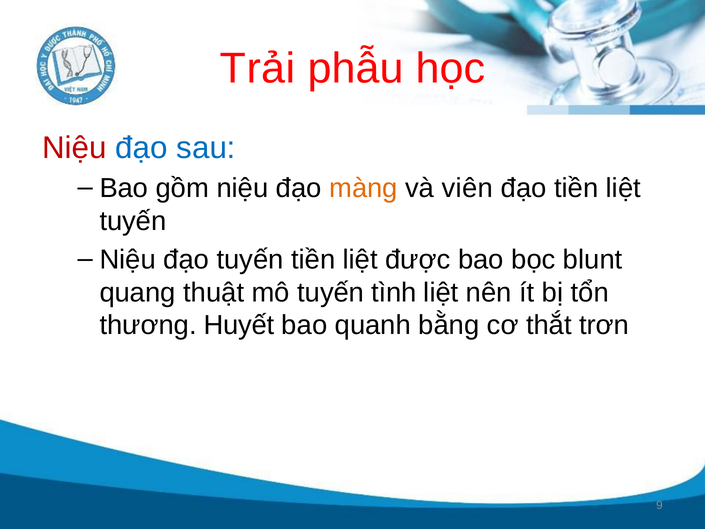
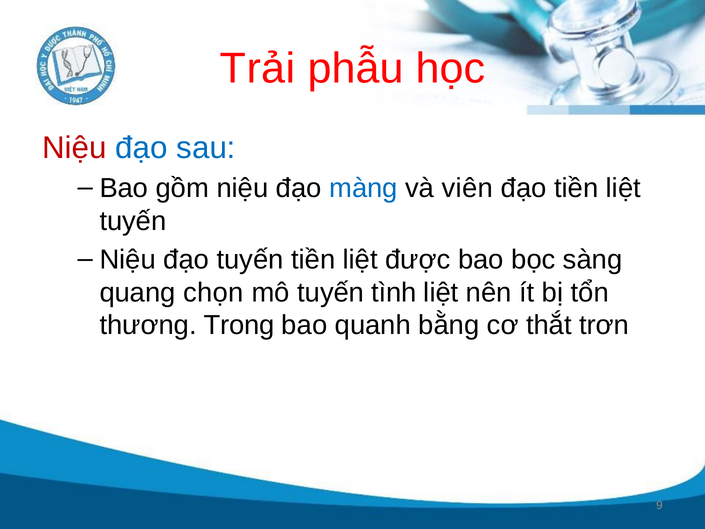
màng colour: orange -> blue (363, 188)
blunt: blunt -> sàng (593, 260)
thuật: thuật -> chọn (214, 292)
Huyết: Huyết -> Trong (239, 325)
